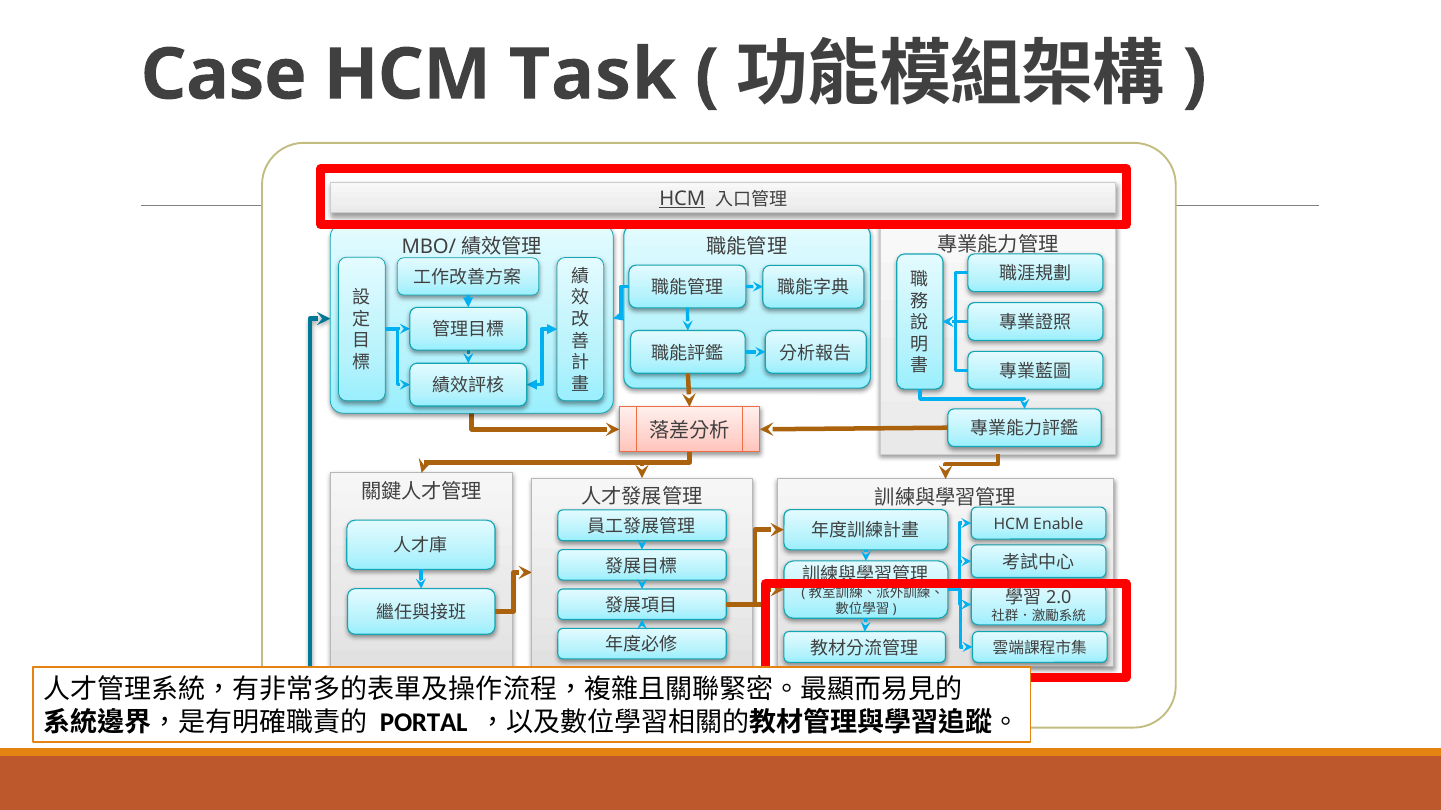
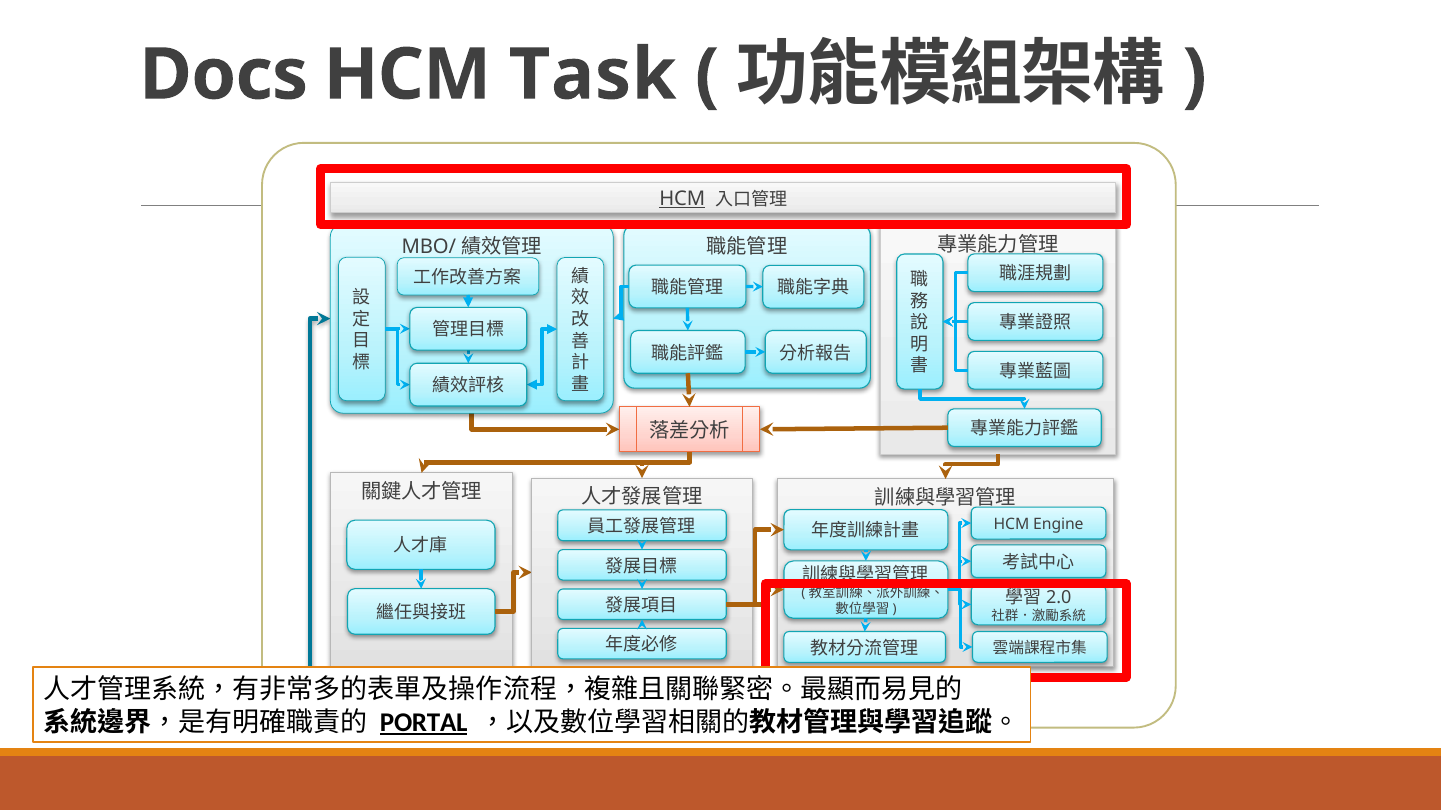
Case: Case -> Docs (224, 75)
Enable: Enable -> Engine (1058, 524)
PORTAL underline: none -> present (424, 723)
